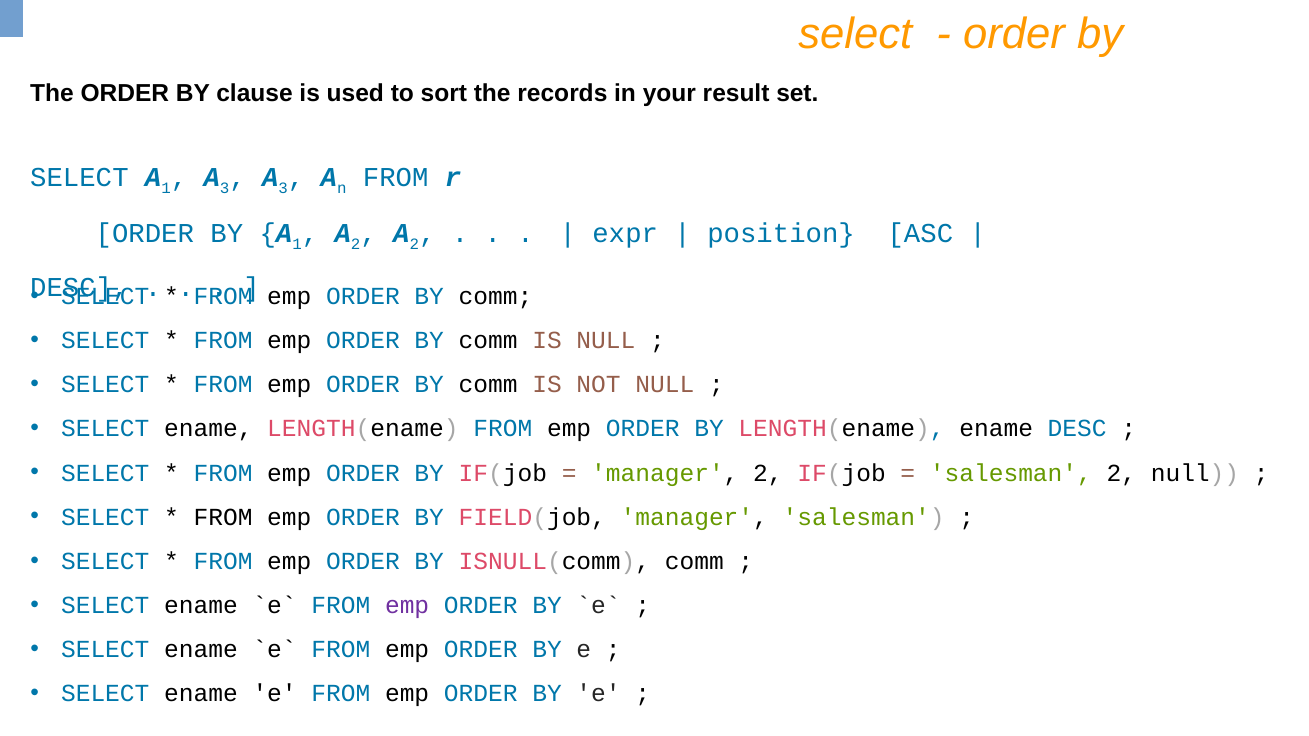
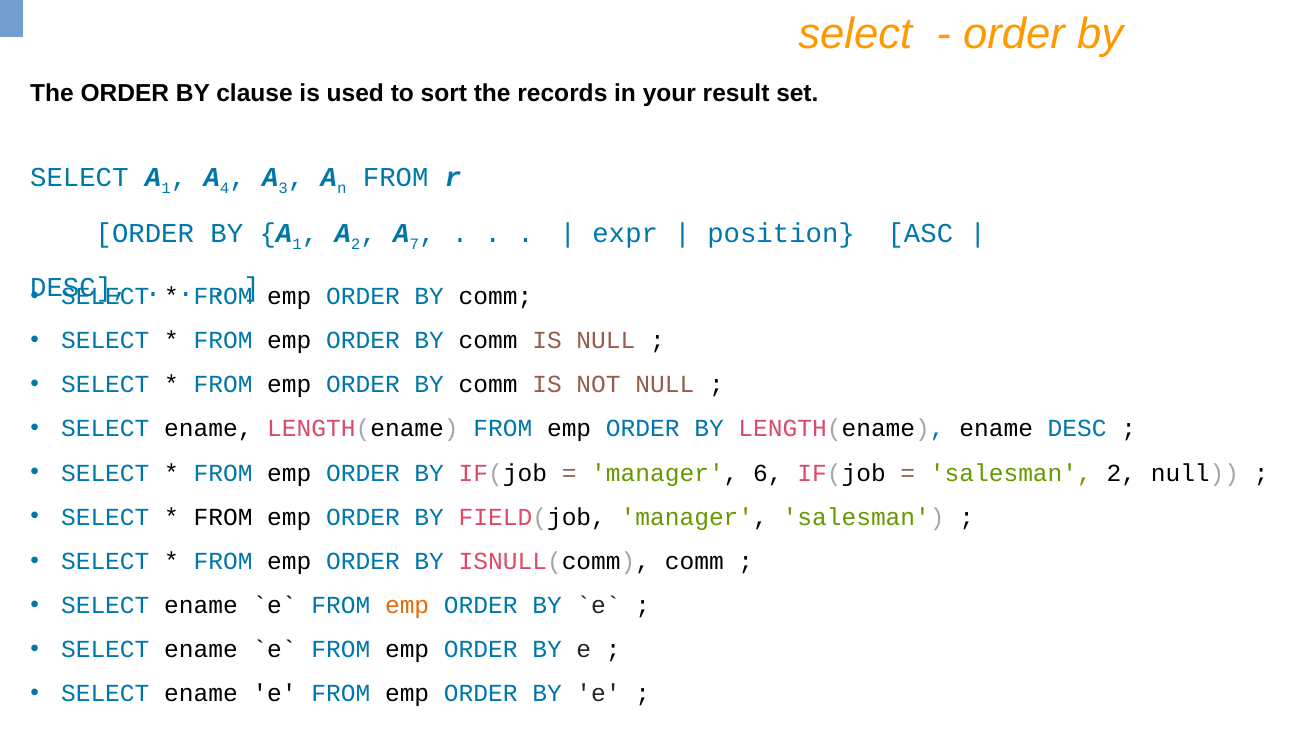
3: 3 -> 4 (225, 188)
2: 2 -> 7 (414, 244)
manager 2: 2 -> 6 (768, 473)
emp colour: purple -> orange (407, 606)
